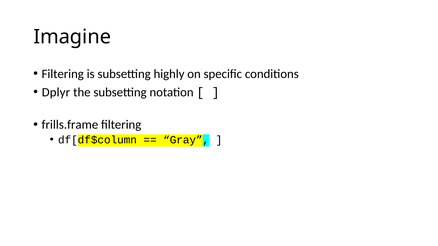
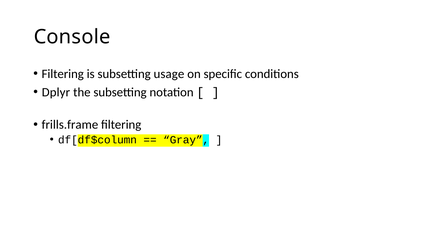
Imagine: Imagine -> Console (72, 37)
highly: highly -> usage (169, 74)
